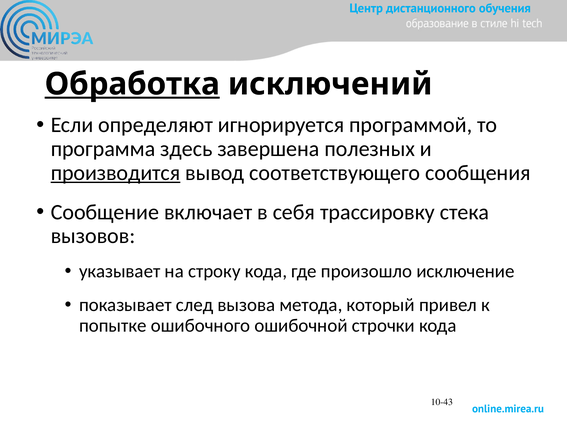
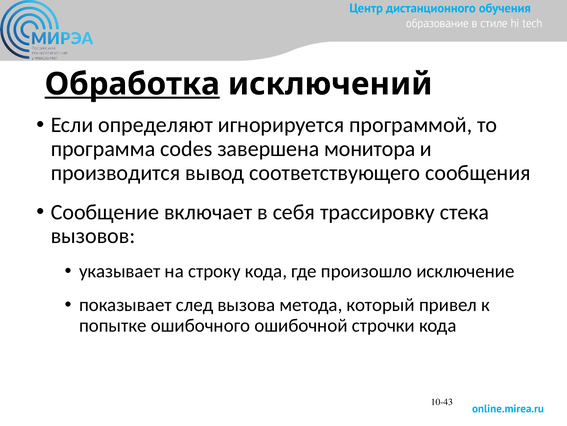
здесь: здесь -> codes (186, 149)
полезных: полезных -> монитора (370, 149)
производится underline: present -> none (116, 172)
